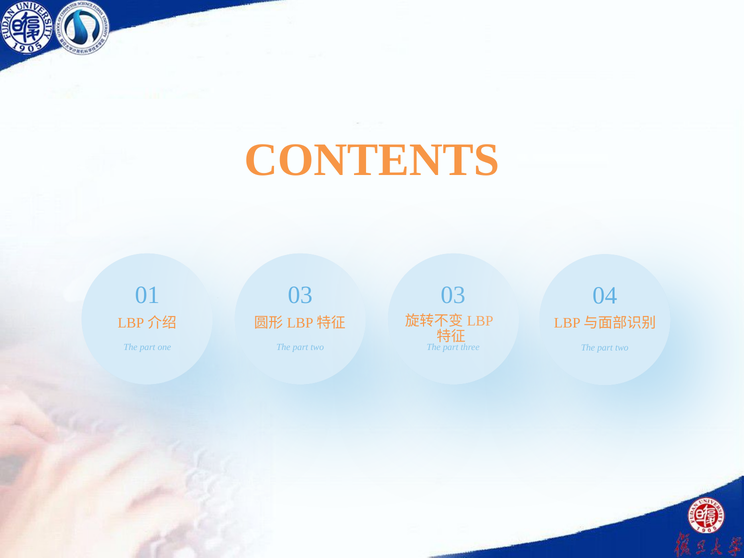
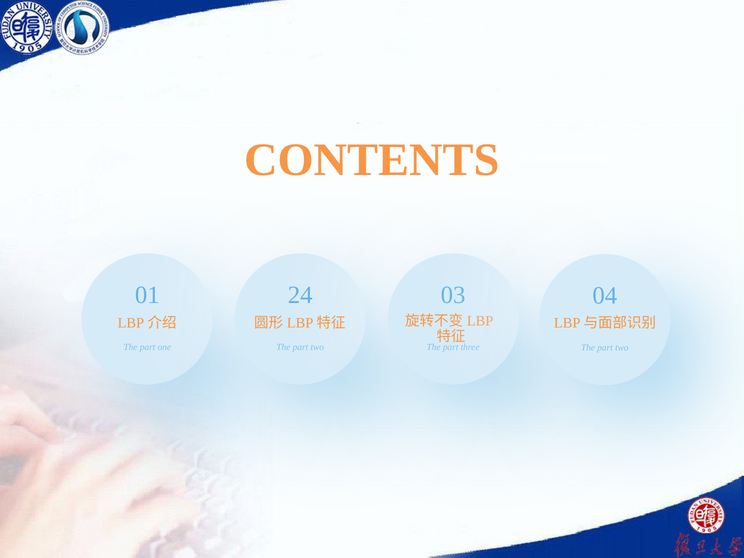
01 03: 03 -> 24 (300, 295)
